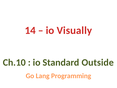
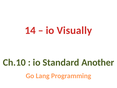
Outside: Outside -> Another (98, 62)
